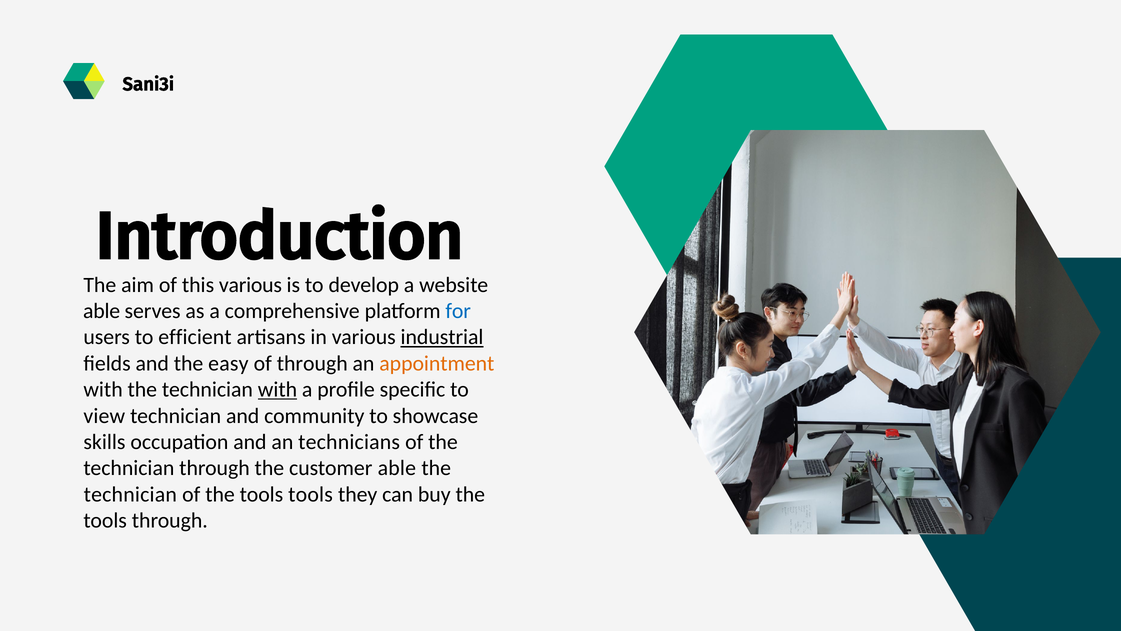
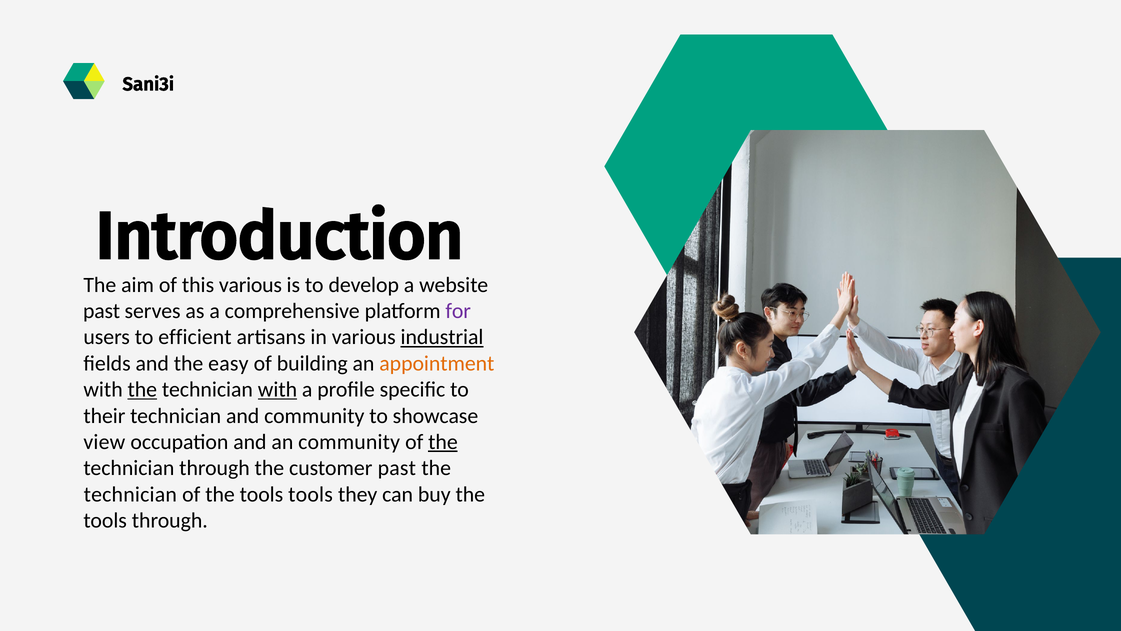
able: able -> past (102, 311)
for colour: blue -> purple (458, 311)
of through: through -> building (312, 363)
the underline: none -> present (142, 389)
view: view -> their (104, 416)
skills: skills -> view (104, 442)
an technicians: technicians -> community (349, 442)
the underline: none -> present (443, 442)
customer able: able -> past (397, 468)
